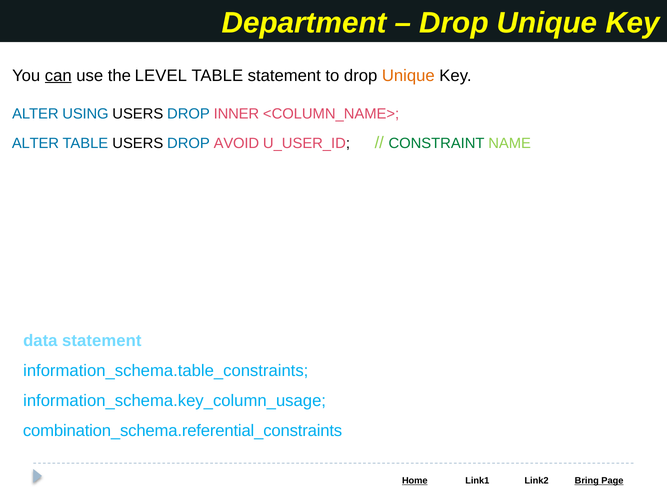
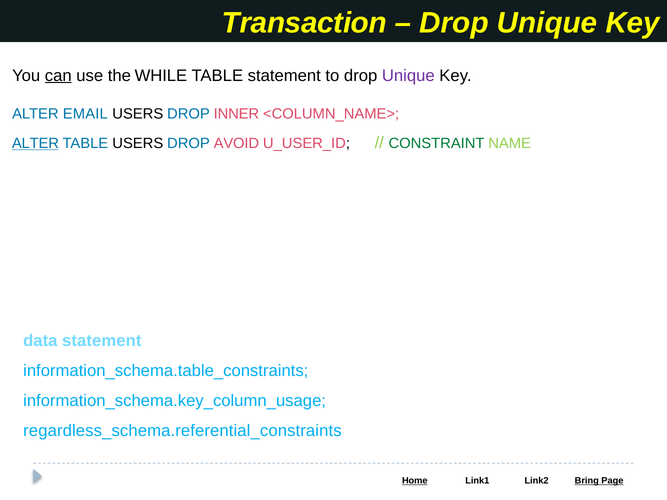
Department: Department -> Transaction (304, 23)
LEVEL: LEVEL -> WHILE (161, 76)
Unique colour: orange -> purple (408, 76)
USING: USING -> EMAIL (85, 114)
ALTER underline: none -> present (35, 144)
combination_schema.referential_constraints: combination_schema.referential_constraints -> regardless_schema.referential_constraints (182, 431)
